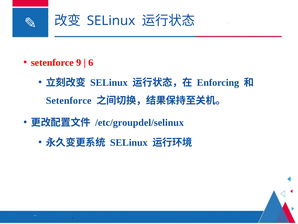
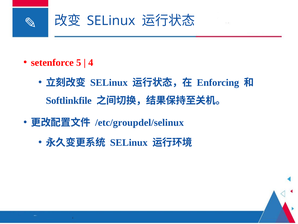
9: 9 -> 5 (79, 62)
6: 6 -> 4 (91, 62)
Setenforce: Setenforce -> Softlinkfile (69, 100)
